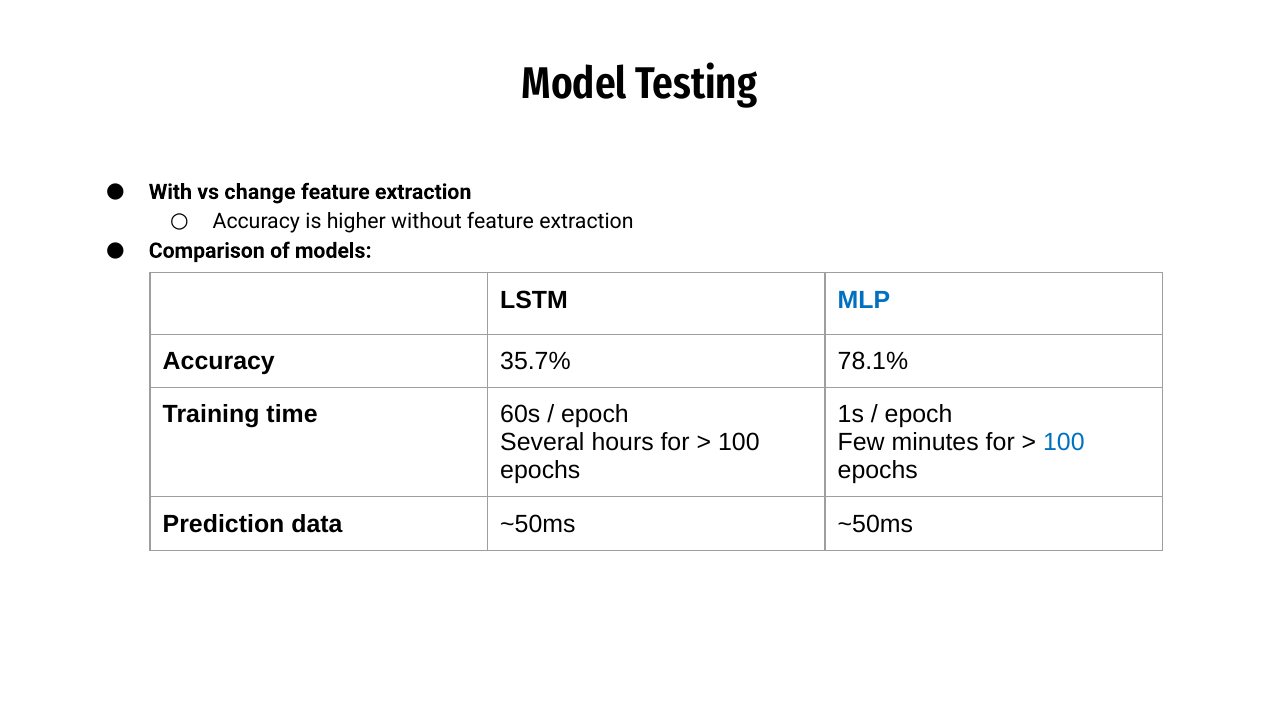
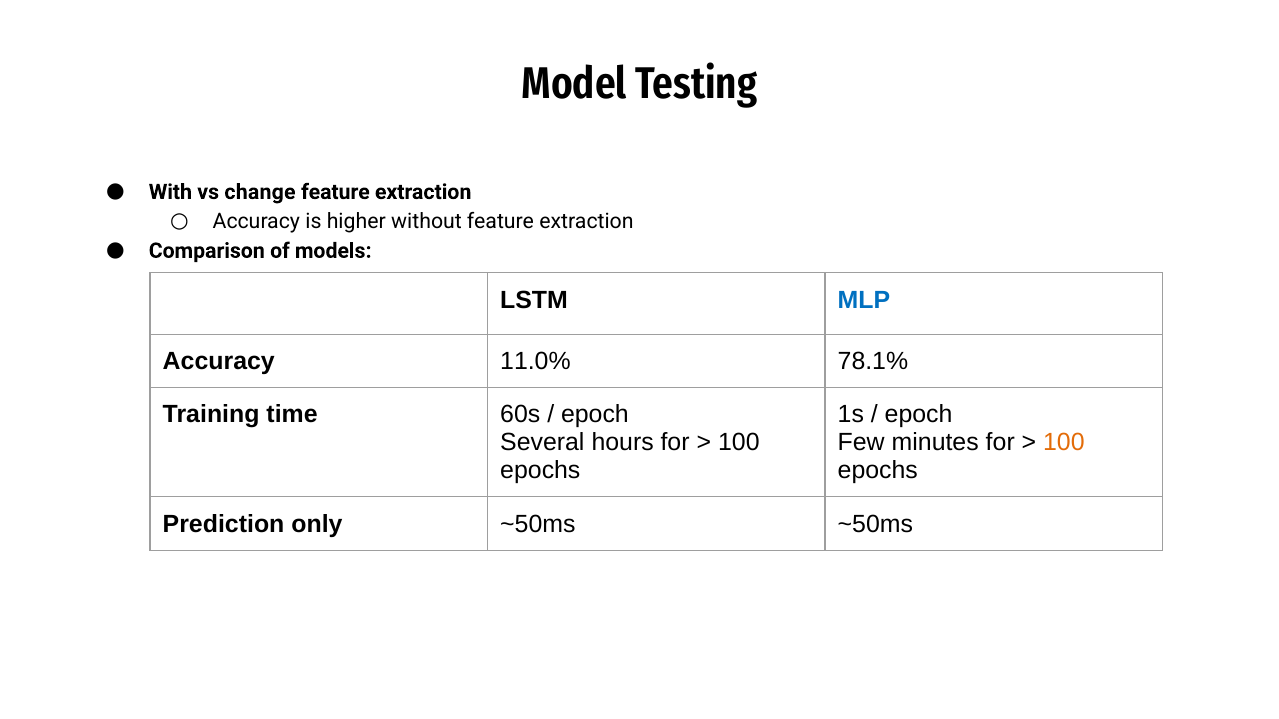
35.7%: 35.7% -> 11.0% (535, 361)
100 colour: blue -> orange (1064, 443)
data: data -> only (317, 524)
